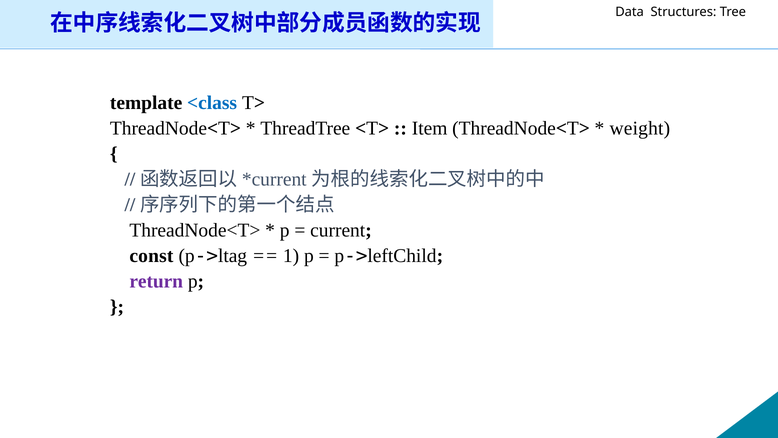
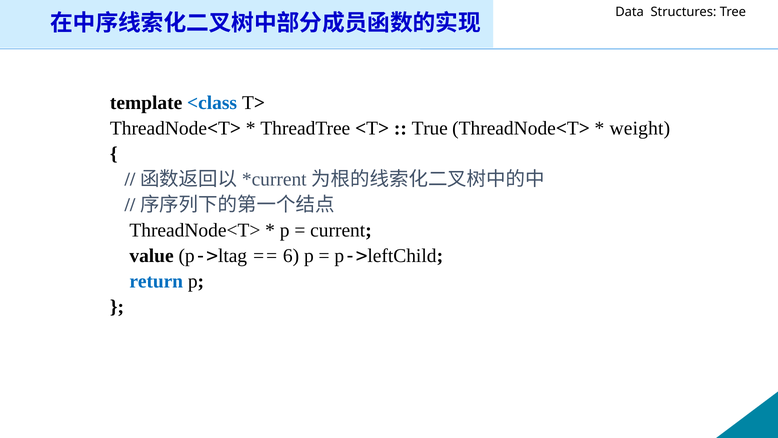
Item: Item -> True (430, 128)
const: const -> value (152, 255)
1: 1 -> 6 (291, 255)
return colour: purple -> blue (156, 281)
